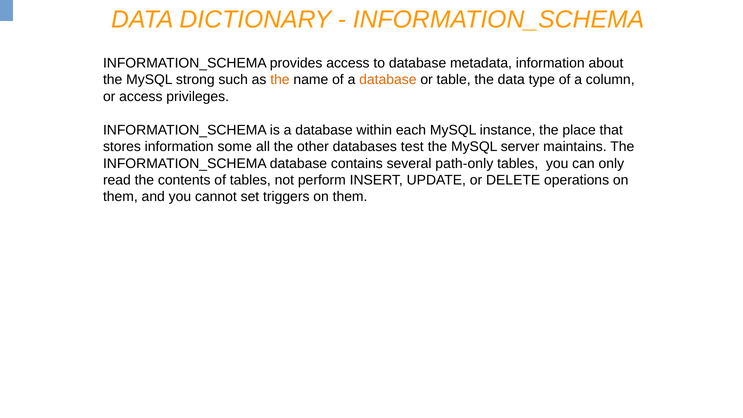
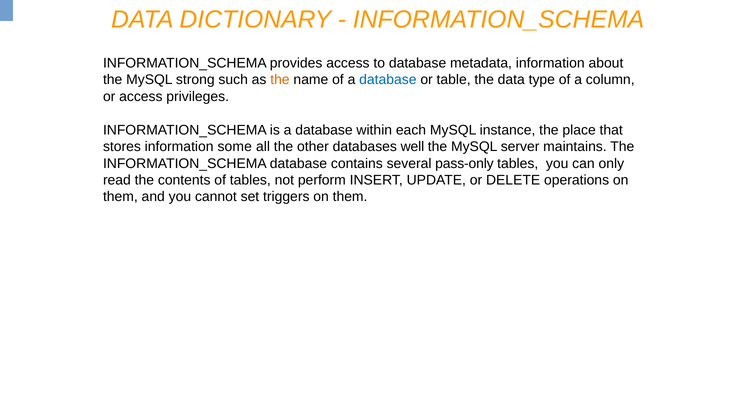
database colour: orange -> blue (388, 80)
test: test -> well (412, 147)
path-only: path-only -> pass-only (464, 163)
